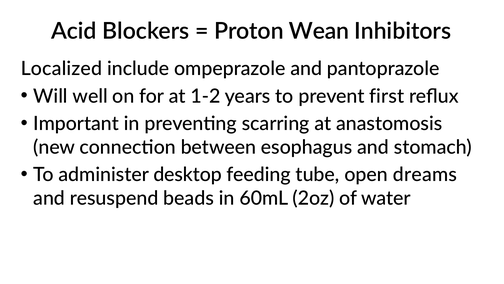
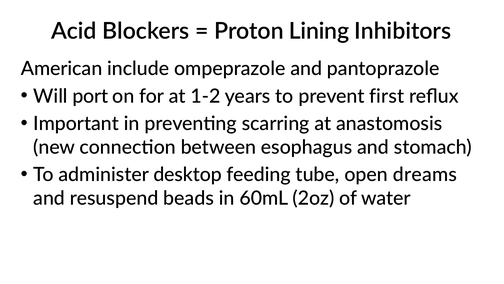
Wean: Wean -> Lining (319, 31)
Localized: Localized -> American (62, 69)
well: well -> port (90, 96)
